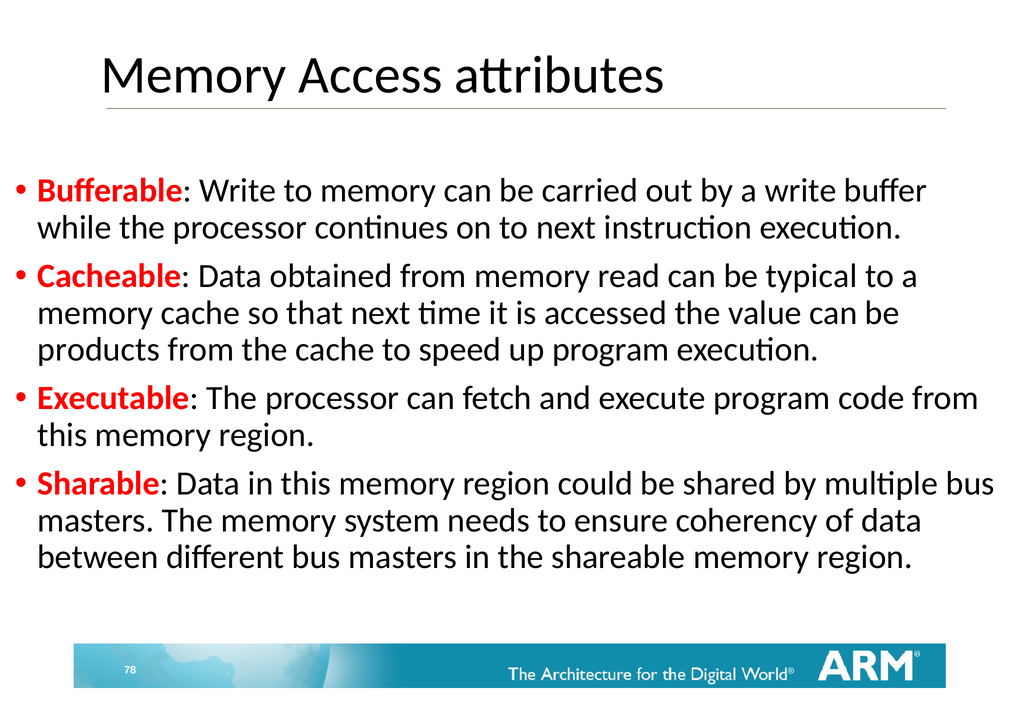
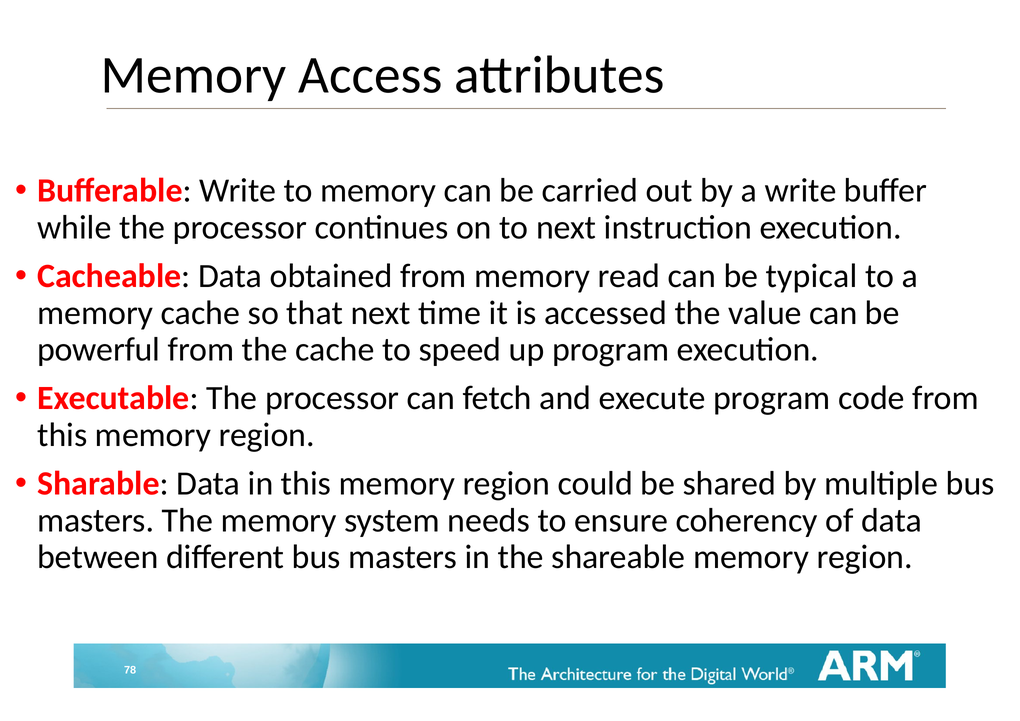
products: products -> powerful (99, 349)
